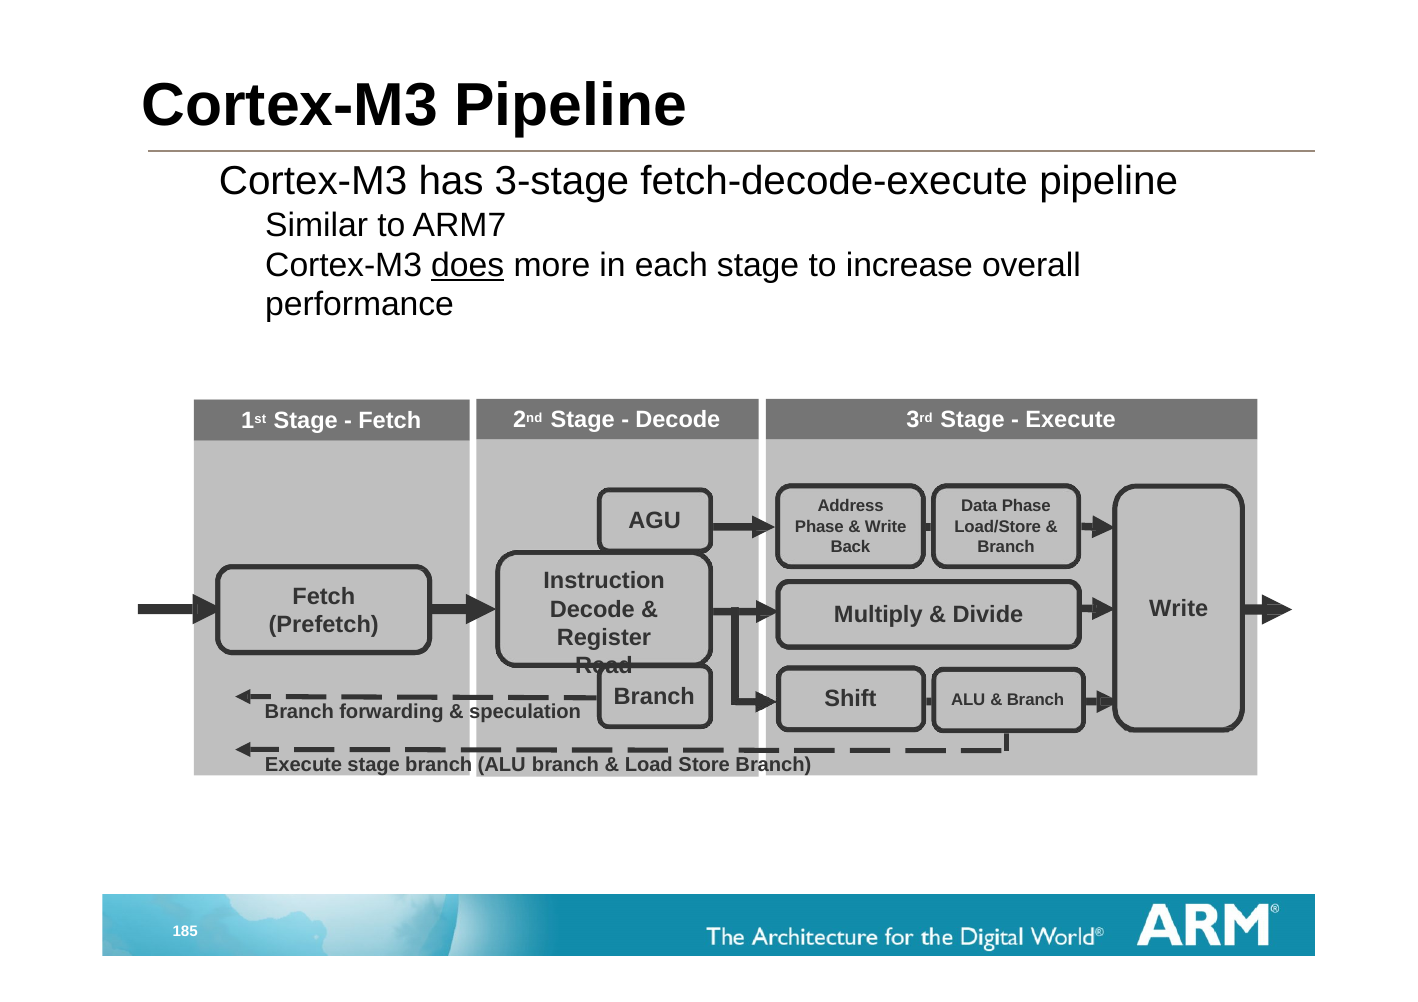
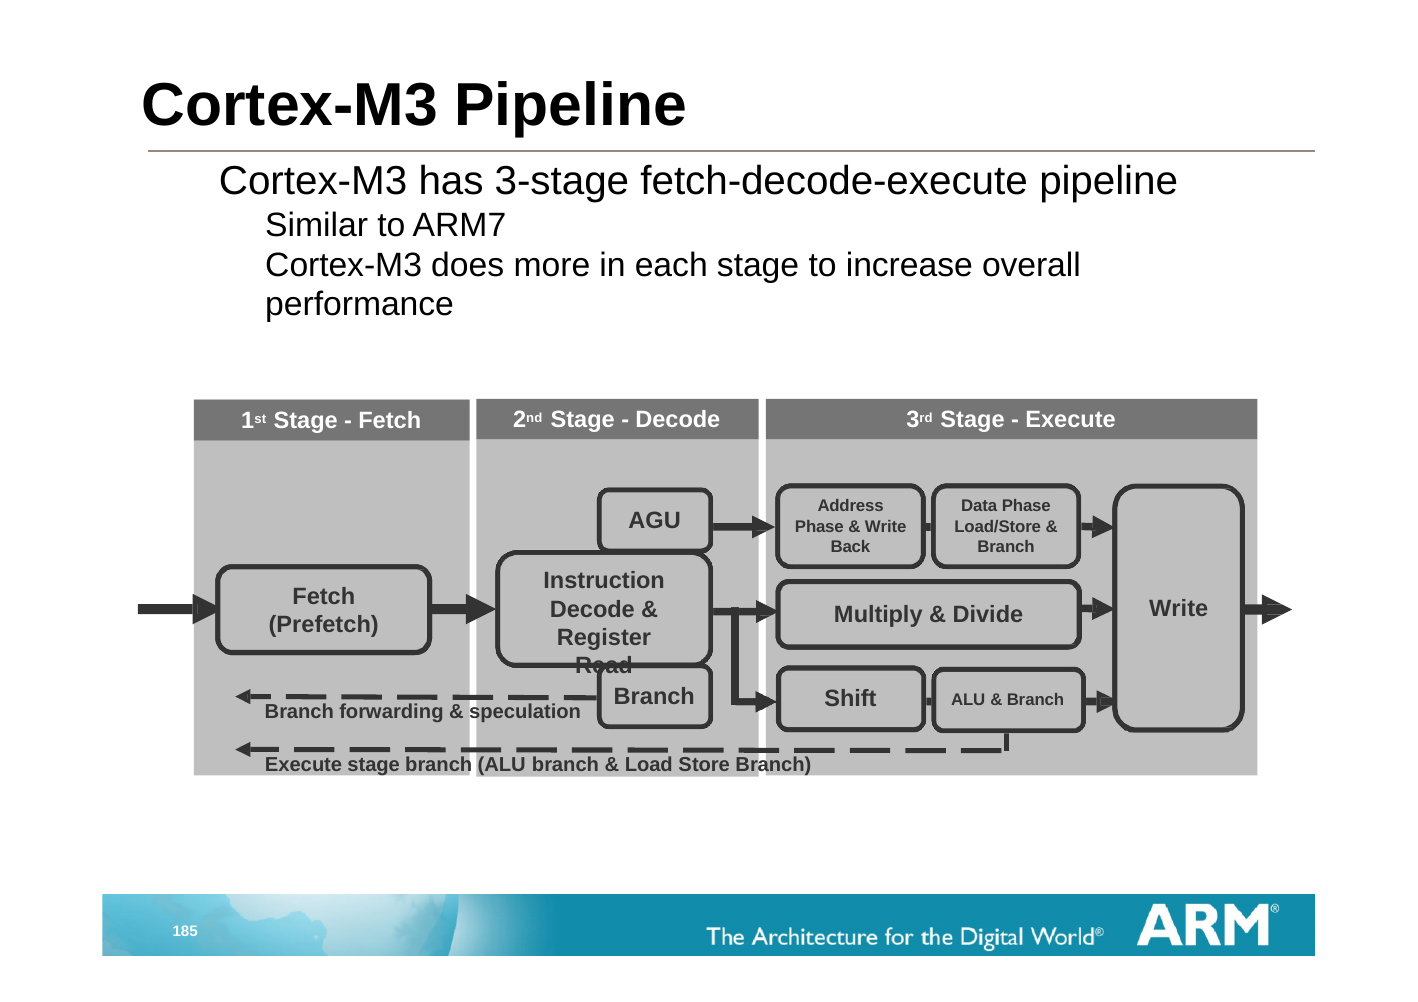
does underline: present -> none (468, 265)
